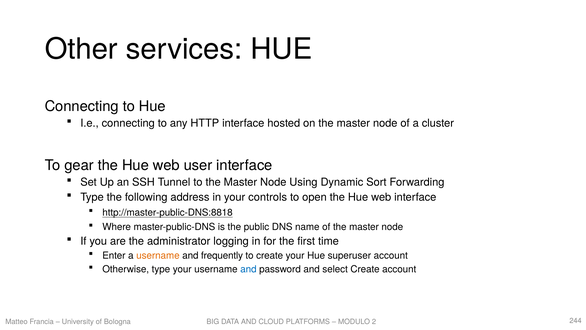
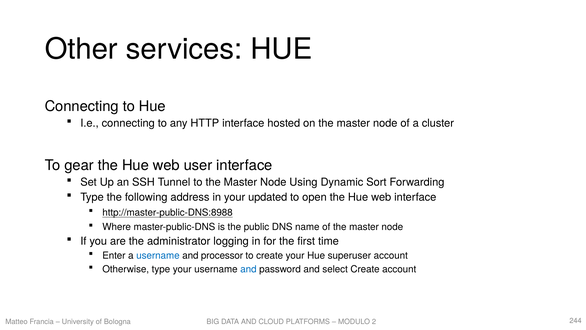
controls: controls -> updated (268, 197)
http://master-public-DNS:8818: http://master-public-DNS:8818 -> http://master-public-DNS:8988 (168, 212)
username colour: orange -> blue (158, 255)
frequently: frequently -> processor (222, 255)
